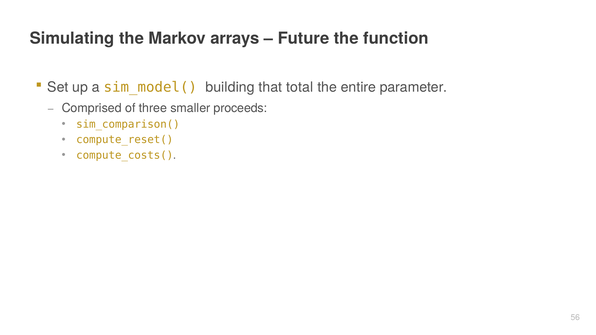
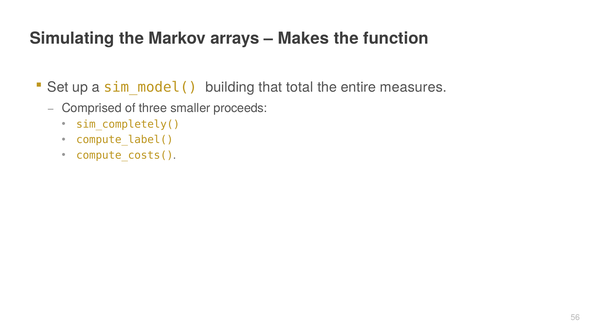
Future: Future -> Makes (303, 38)
parameter: parameter -> measures (413, 87)
sim_comparison(: sim_comparison( -> sim_completely( (128, 124)
compute_reset(: compute_reset( -> compute_label( (125, 140)
